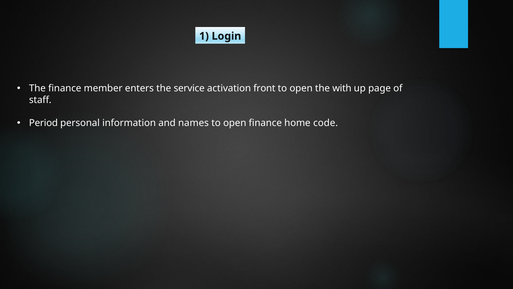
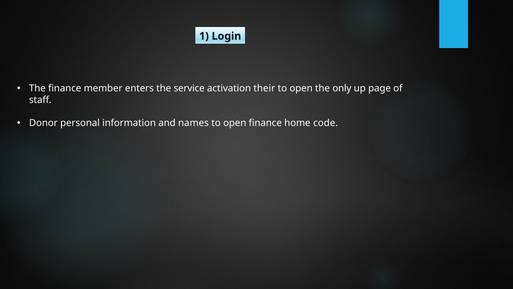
front: front -> their (264, 88)
with: with -> only (342, 88)
Period: Period -> Donor (43, 123)
